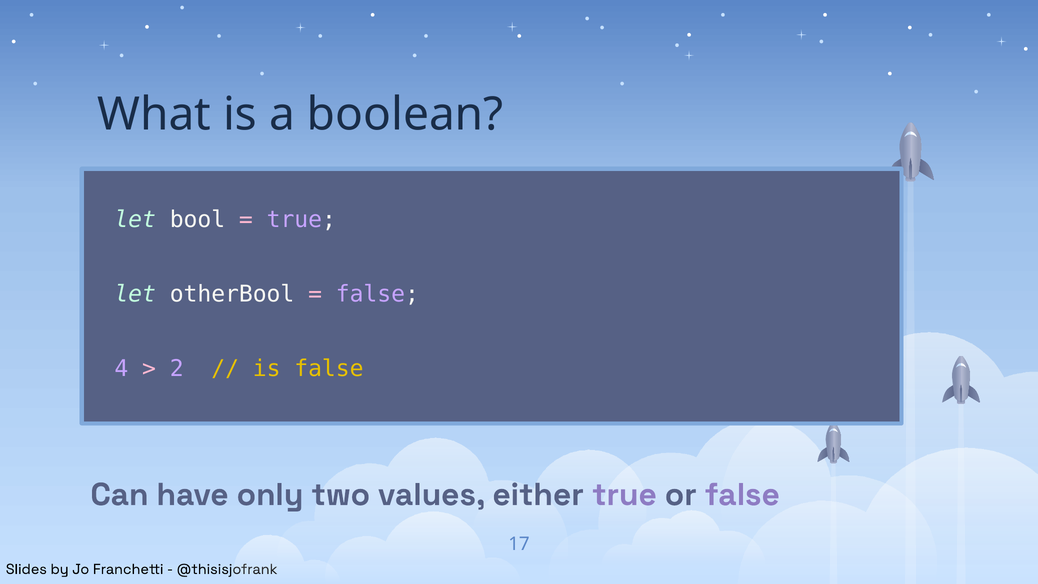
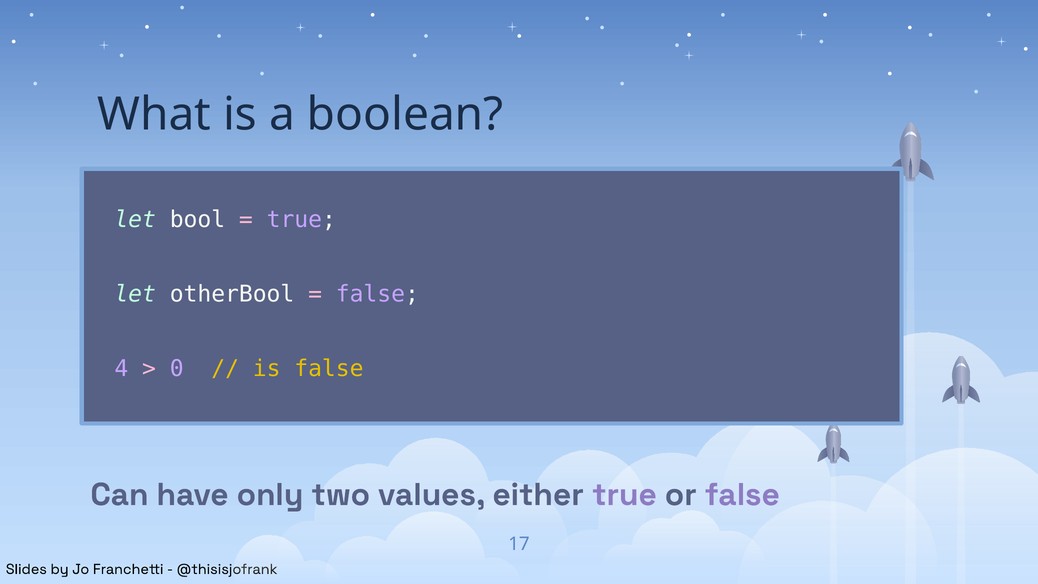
2: 2 -> 0 (177, 369)
